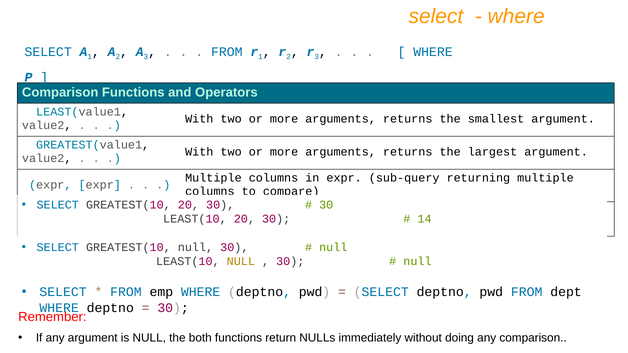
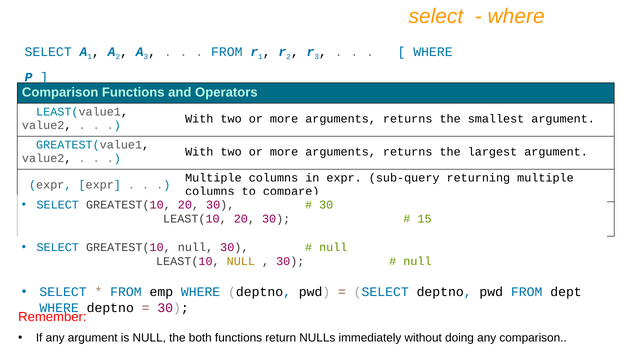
14: 14 -> 15 (425, 219)
